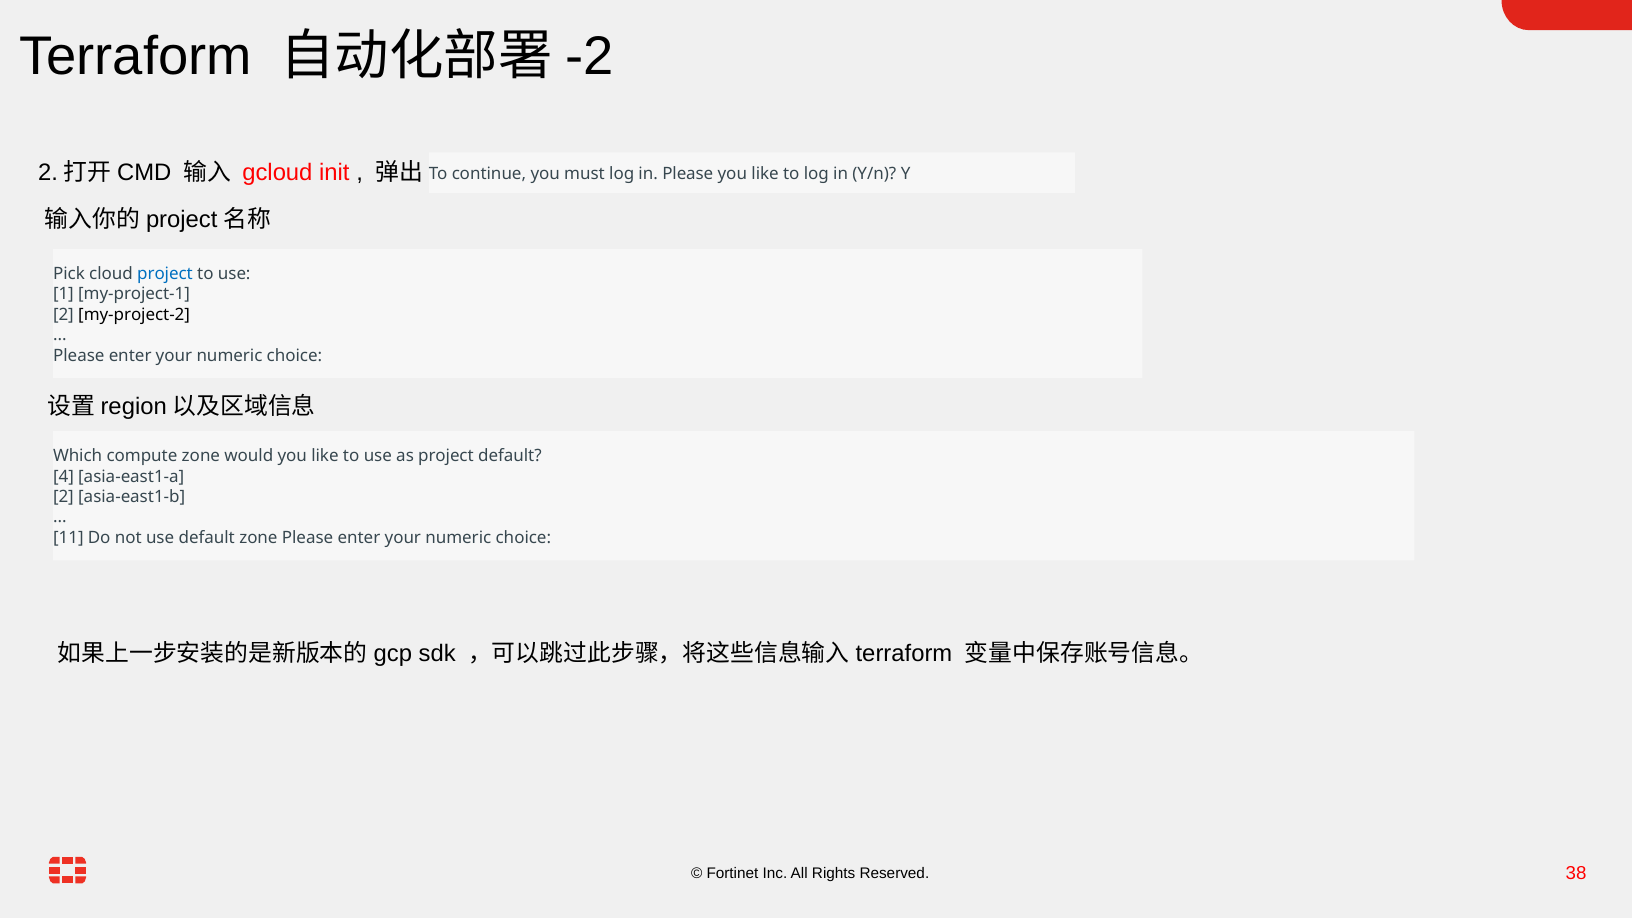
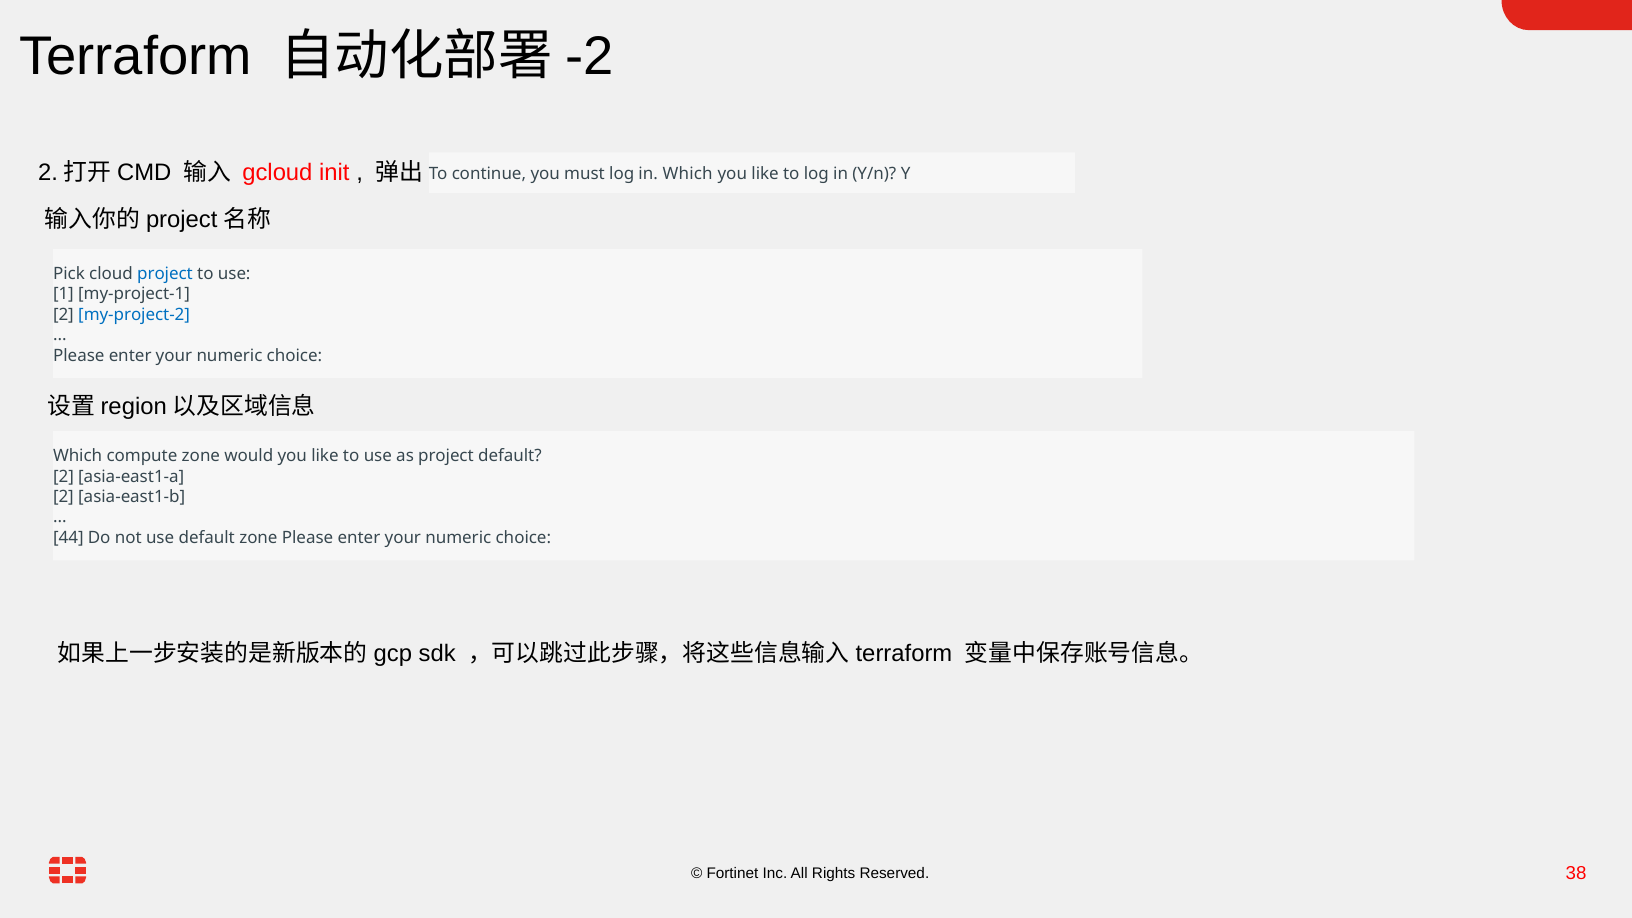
in Please: Please -> Which (688, 174)
my-project-2 colour: black -> blue (134, 315)
4: 4 -> 2 (63, 476)
11: 11 -> 44 (68, 538)
